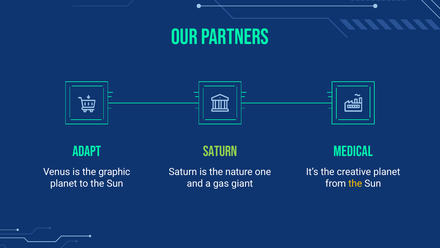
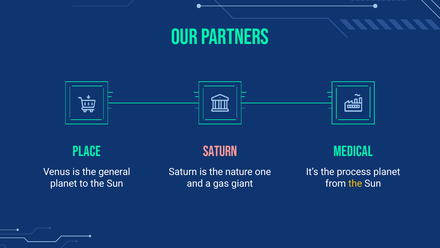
ADAPT: ADAPT -> PLACE (87, 151)
SATURN colour: light green -> pink (220, 151)
graphic: graphic -> general (114, 172)
creative: creative -> process (354, 172)
